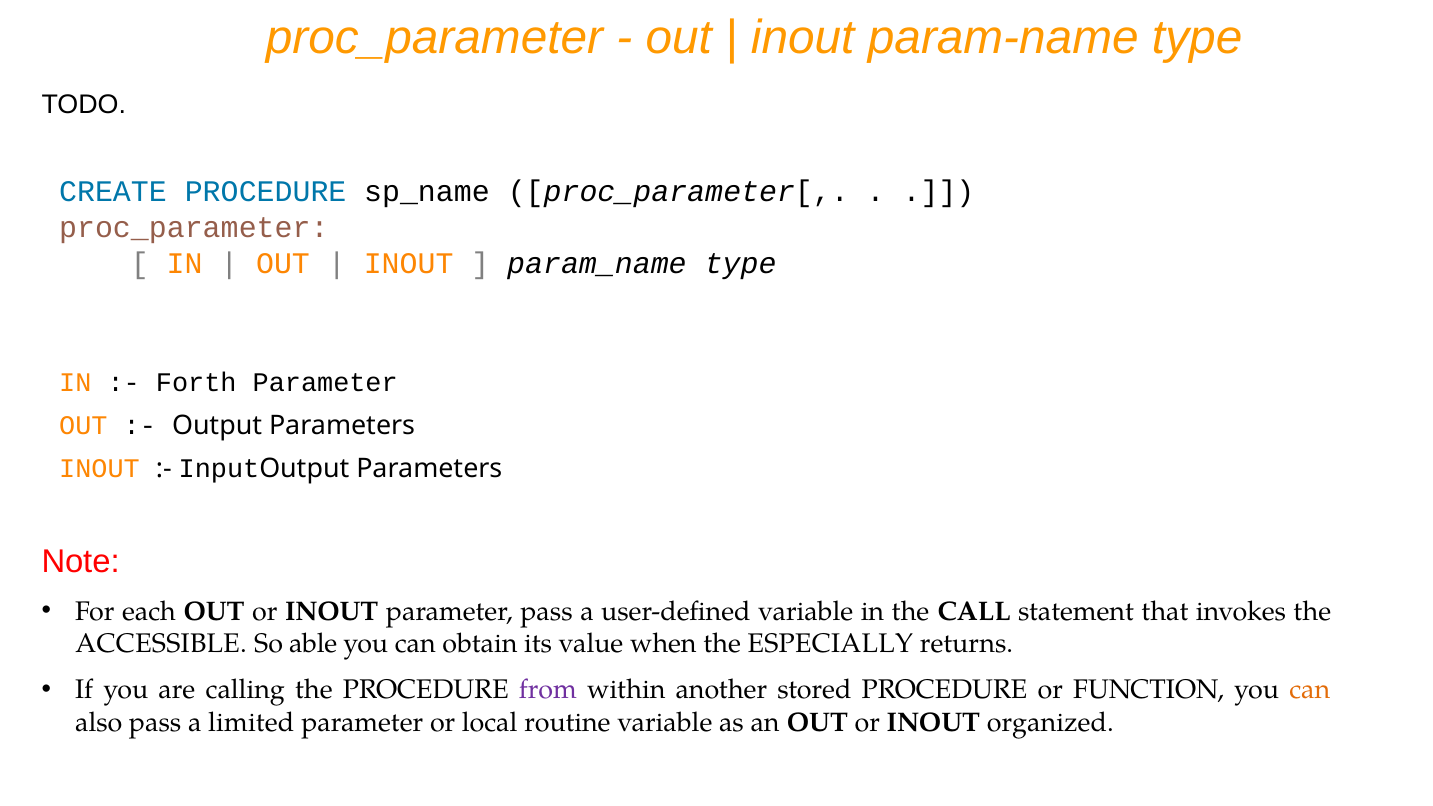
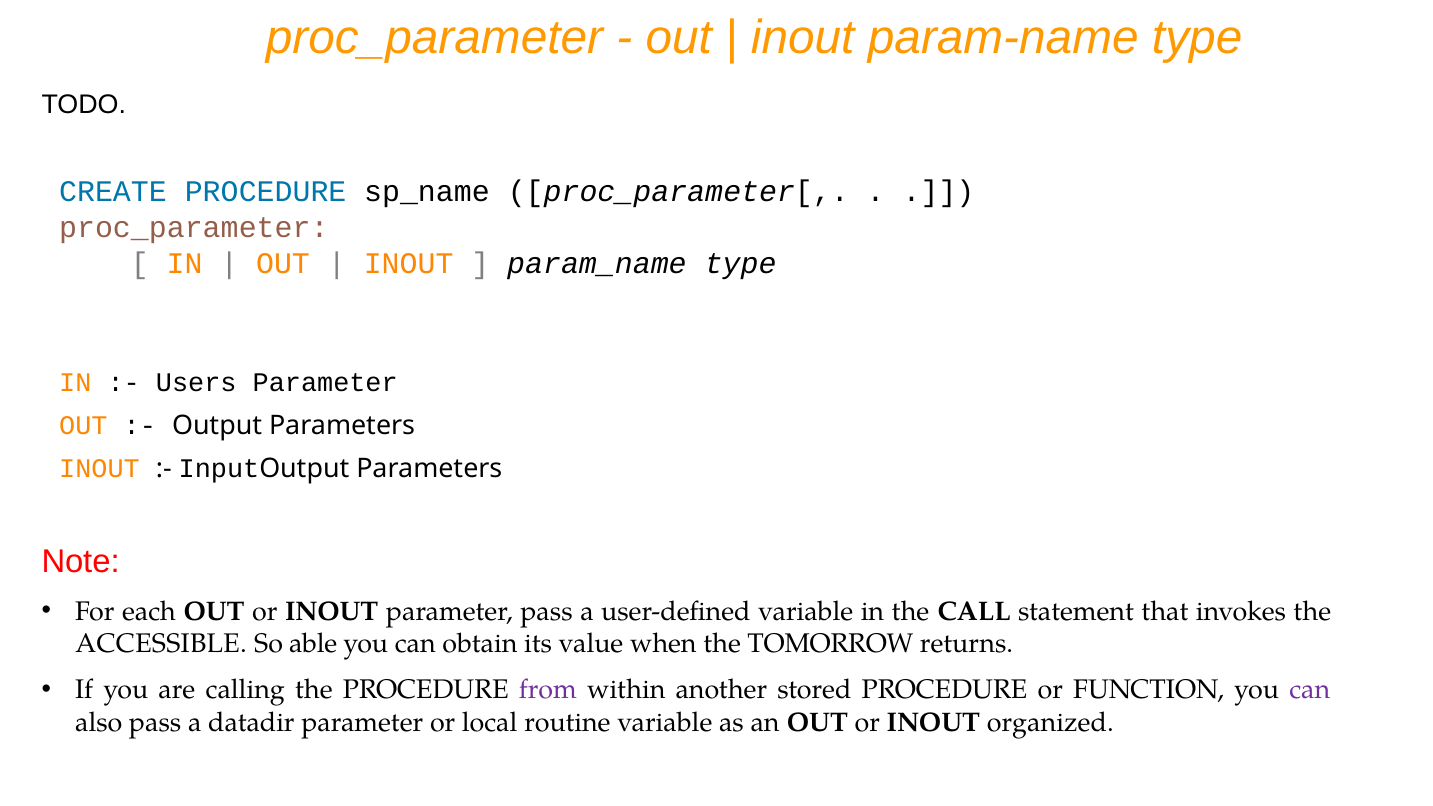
Forth: Forth -> Users (196, 383)
ESPECIALLY: ESPECIALLY -> TOMORROW (831, 644)
can colour: orange -> purple (1310, 690)
limited: limited -> datadir (251, 722)
